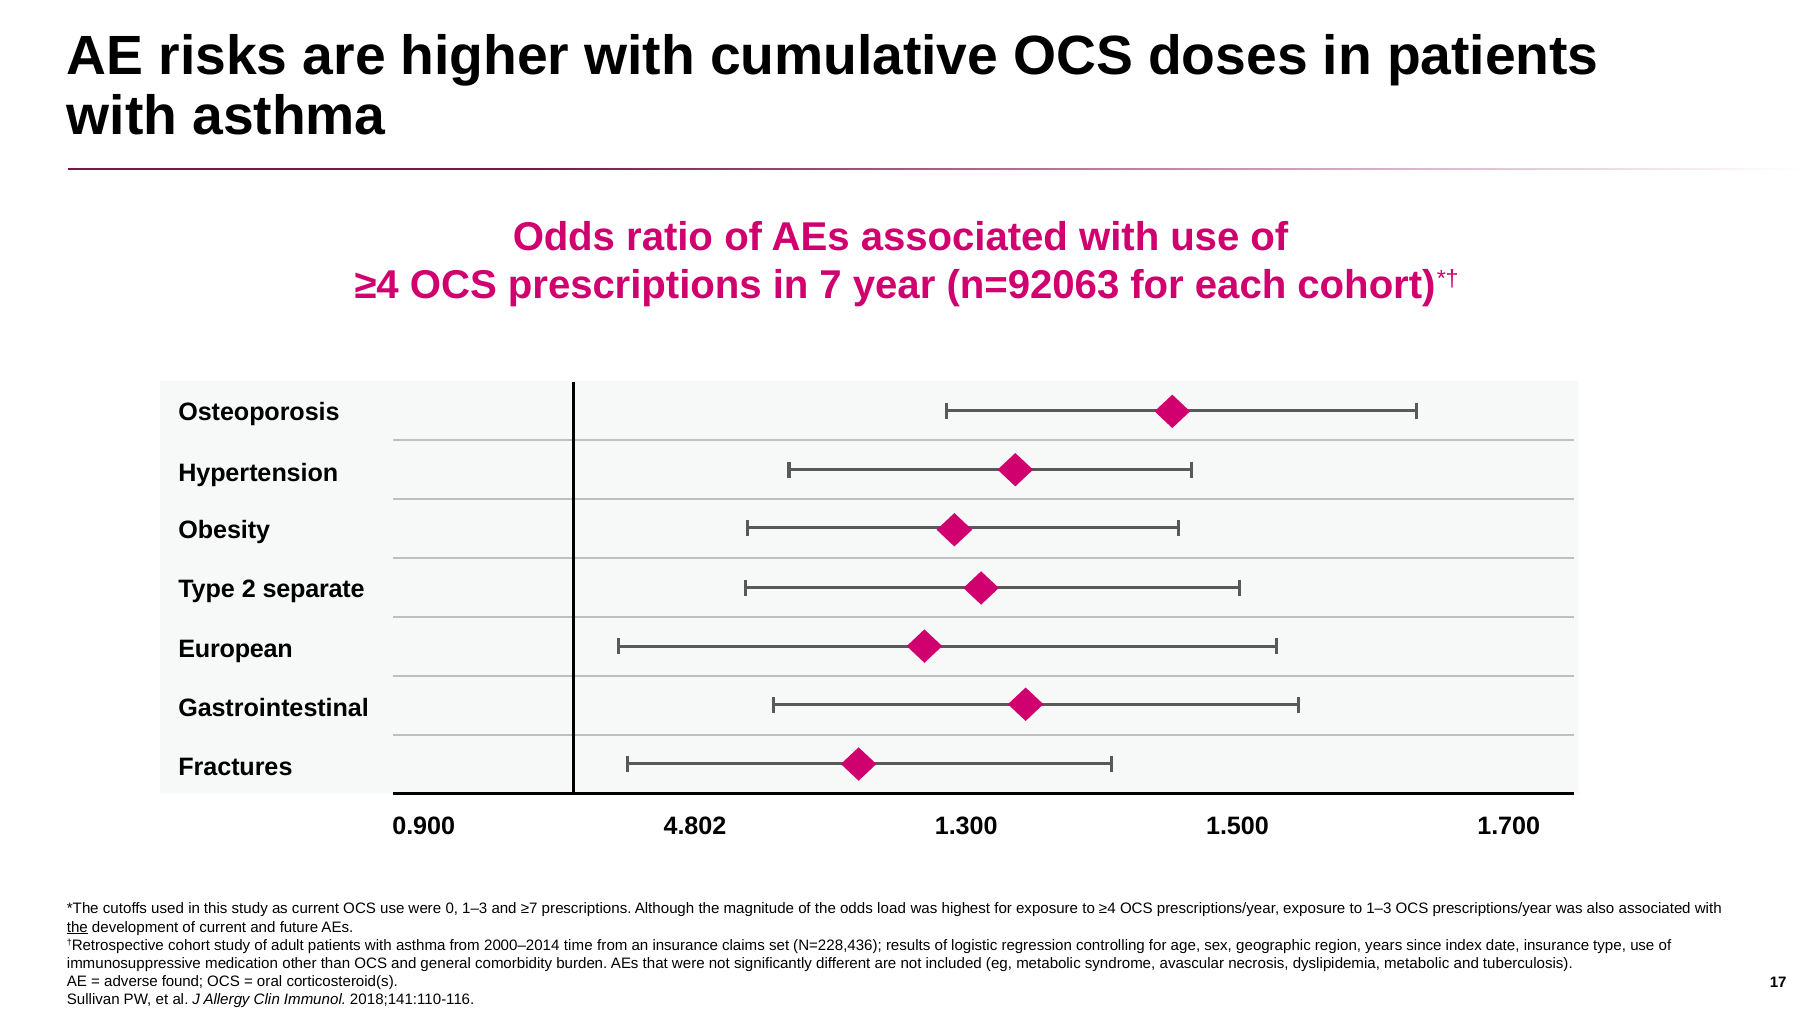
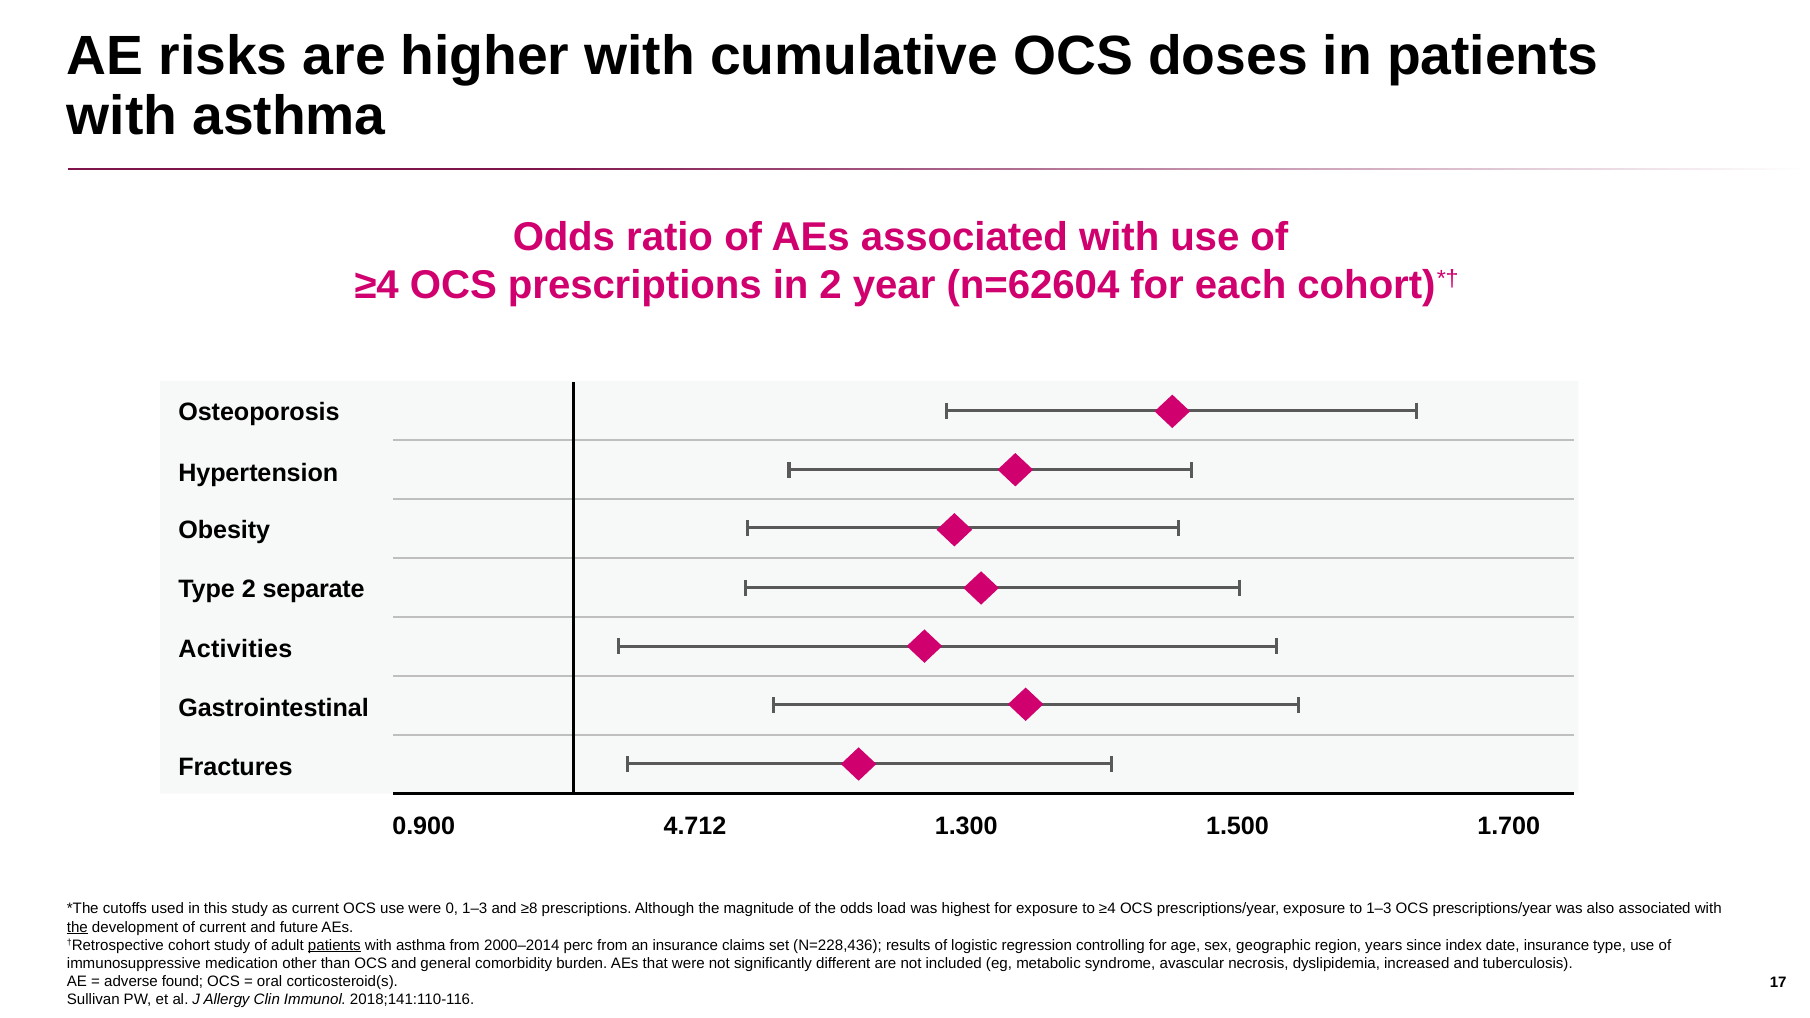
in 7: 7 -> 2 (831, 286)
n=92063: n=92063 -> n=62604 (1033, 286)
European: European -> Activities (235, 650)
4.802: 4.802 -> 4.712 (695, 827)
≥7: ≥7 -> ≥8 (529, 909)
patients underline: none -> present (334, 945)
time: time -> perc (578, 945)
dyslipidemia metabolic: metabolic -> increased (1417, 963)
